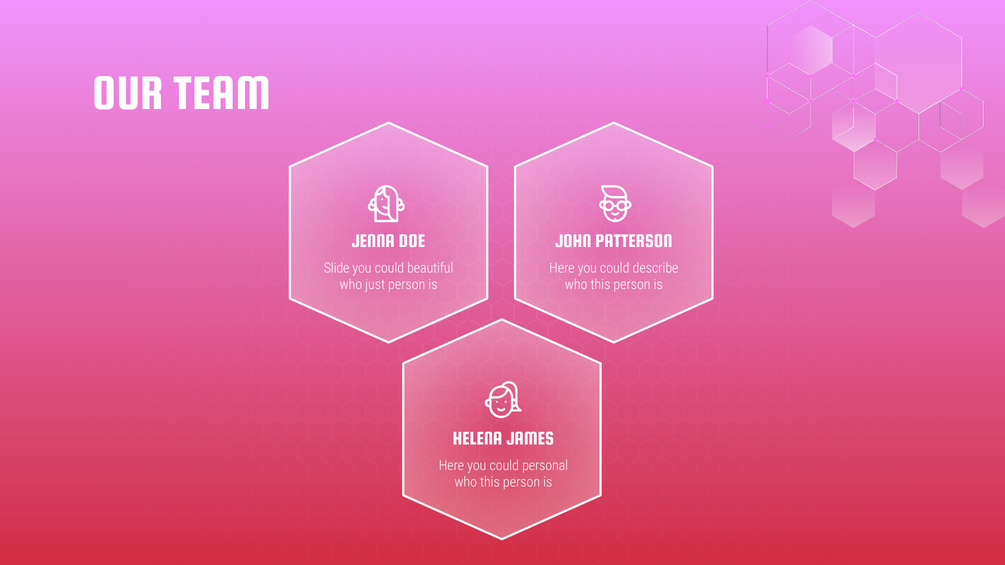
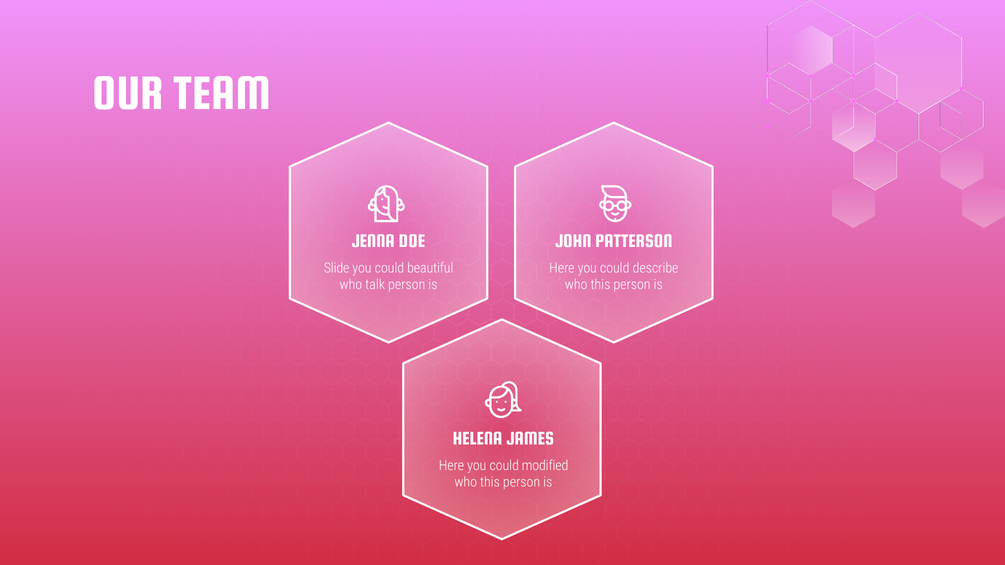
just: just -> talk (375, 285)
personal: personal -> modified (545, 466)
